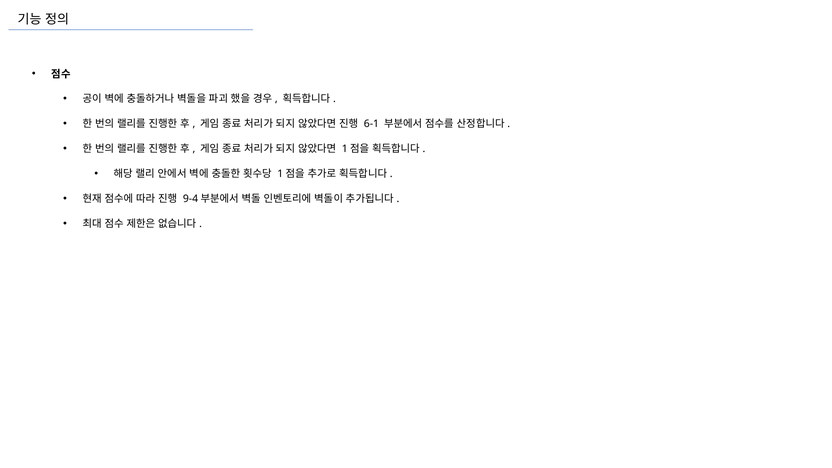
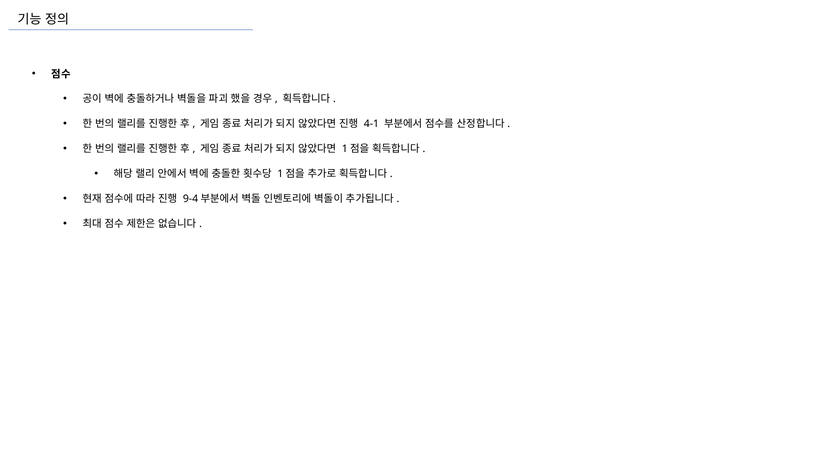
6-1: 6-1 -> 4-1 (371, 124)
